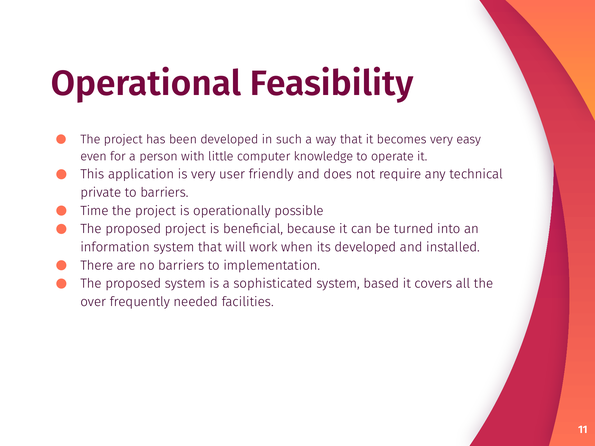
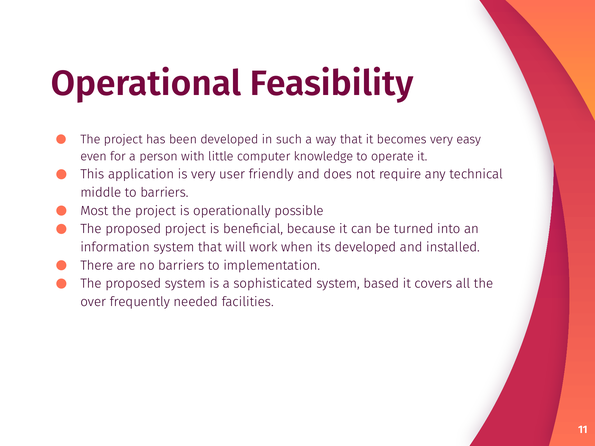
private: private -> middle (101, 193)
Time: Time -> Most (94, 211)
